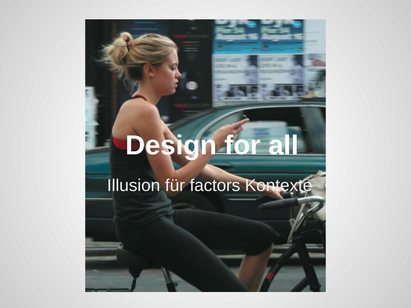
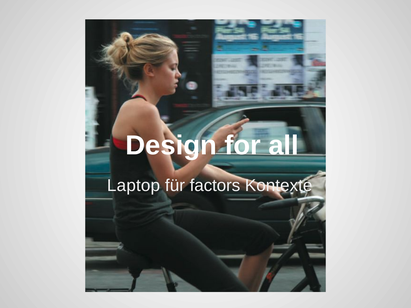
Illusion: Illusion -> Laptop (134, 186)
